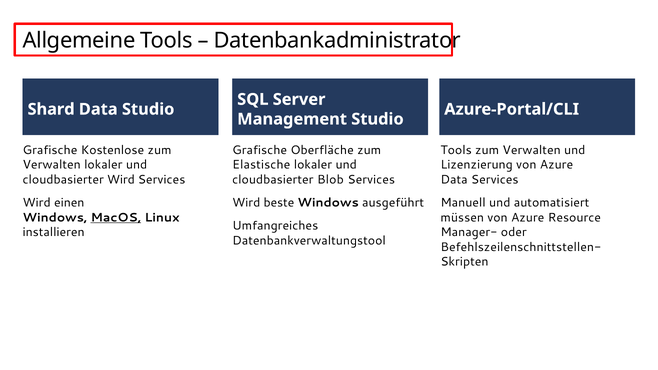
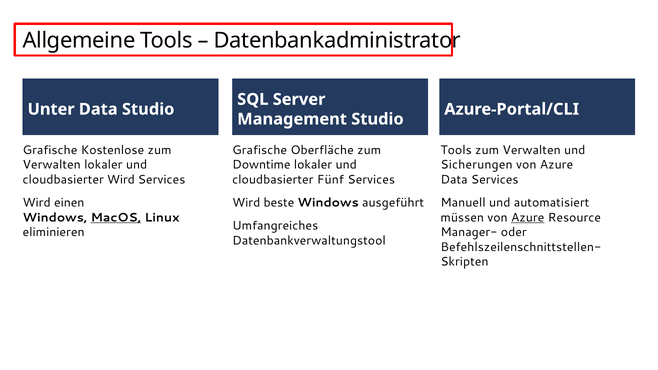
Shard: Shard -> Unter (51, 109)
Elastische: Elastische -> Downtime (261, 165)
Lizenzierung: Lizenzierung -> Sicherungen (477, 165)
Blob: Blob -> Fünf (330, 180)
Azure underline: none -> present (528, 218)
installieren: installieren -> eliminieren (54, 232)
